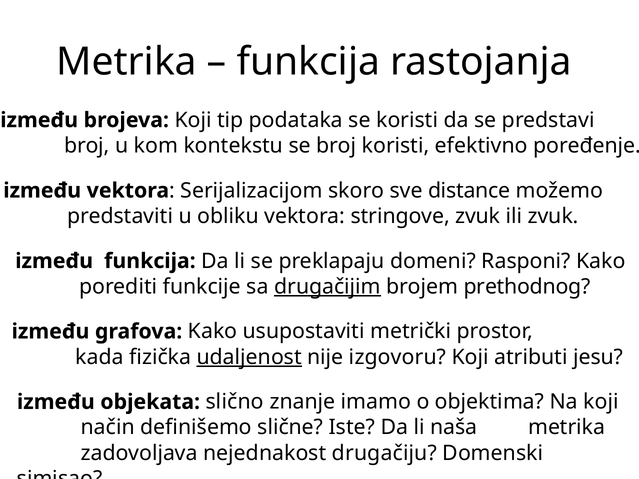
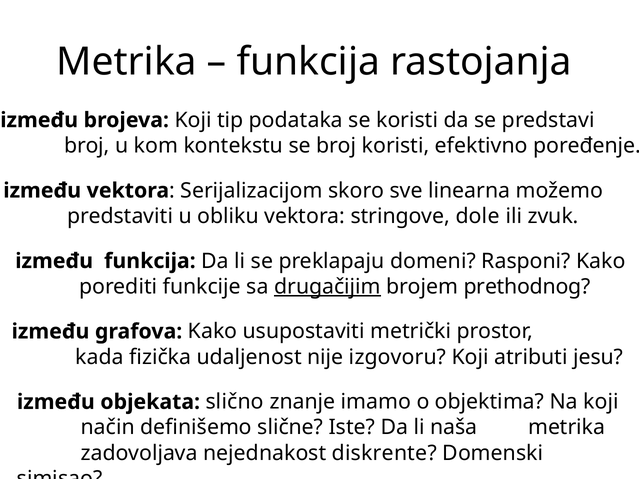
distance: distance -> linearna (469, 191)
stringove zvuk: zvuk -> dole (478, 216)
udaljenost underline: present -> none (249, 357)
drugačiju: drugačiju -> diskrente (384, 453)
